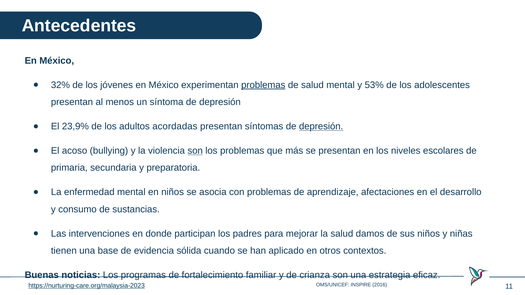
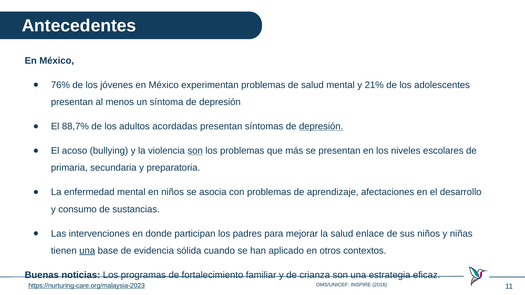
32%: 32% -> 76% (60, 85)
problemas underline: present -> none (263, 85)
53%: 53% -> 21% (374, 85)
23,9%: 23,9% -> 88,7% (75, 127)
damos: damos -> enlace (370, 234)
una underline: none -> present (87, 251)
